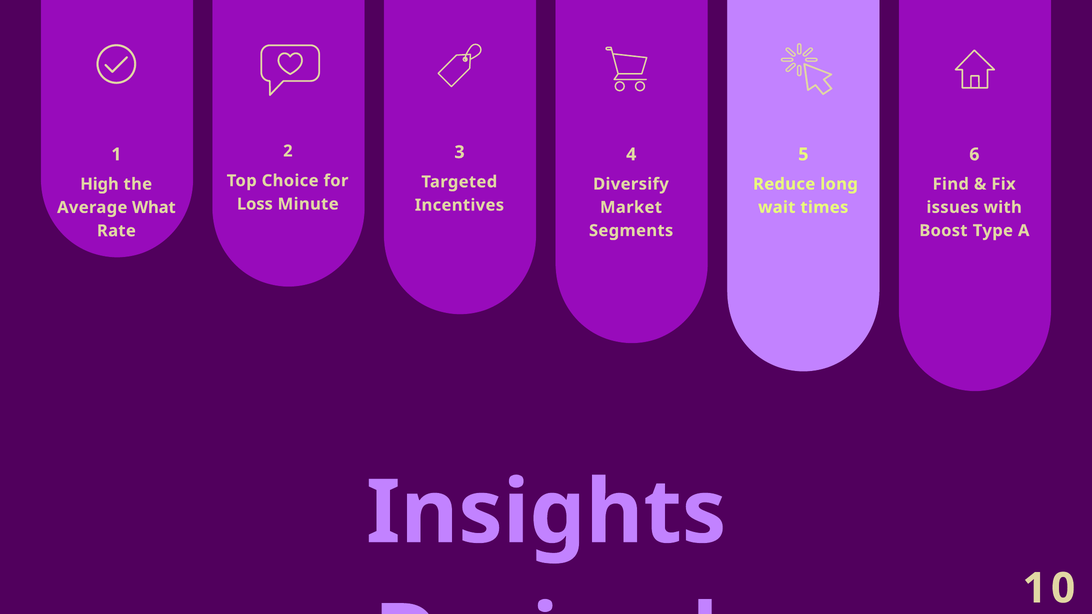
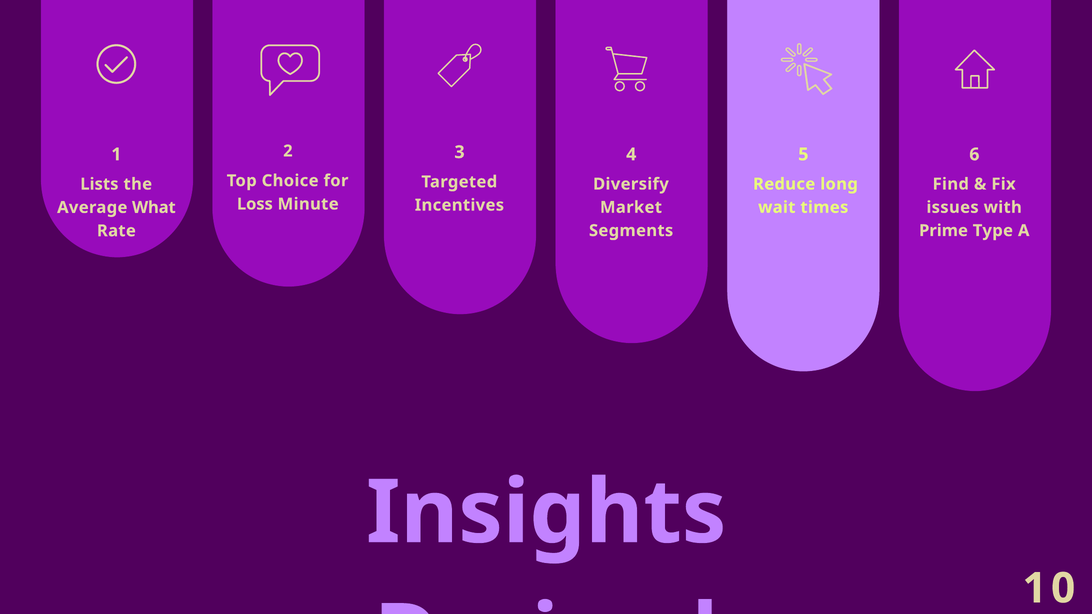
High: High -> Lists (99, 184)
Boost: Boost -> Prime (943, 231)
